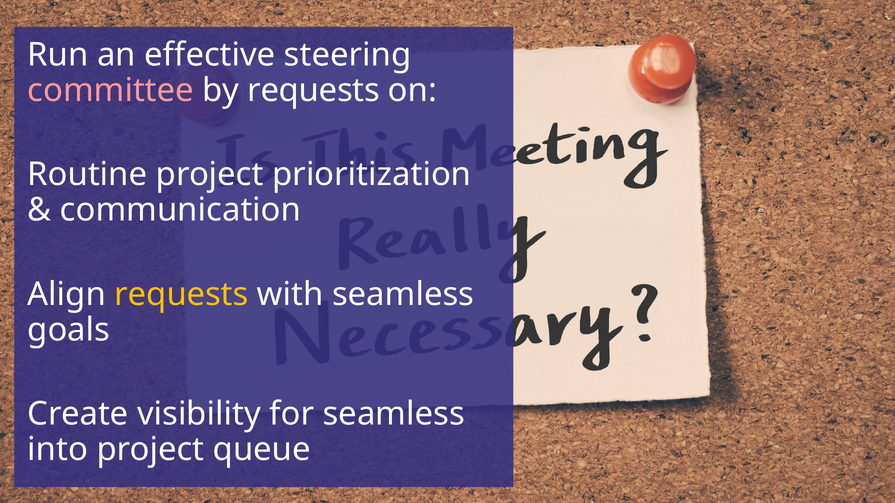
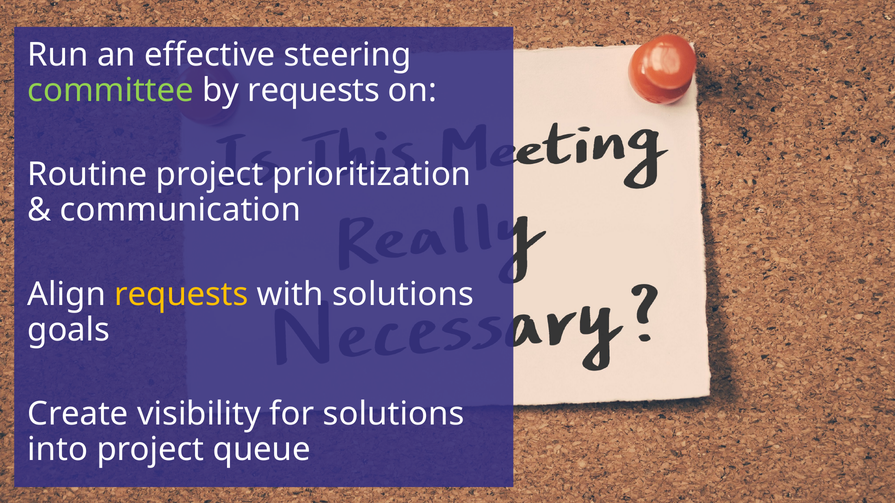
committee colour: pink -> light green (111, 90)
with seamless: seamless -> solutions (403, 294)
for seamless: seamless -> solutions (394, 414)
